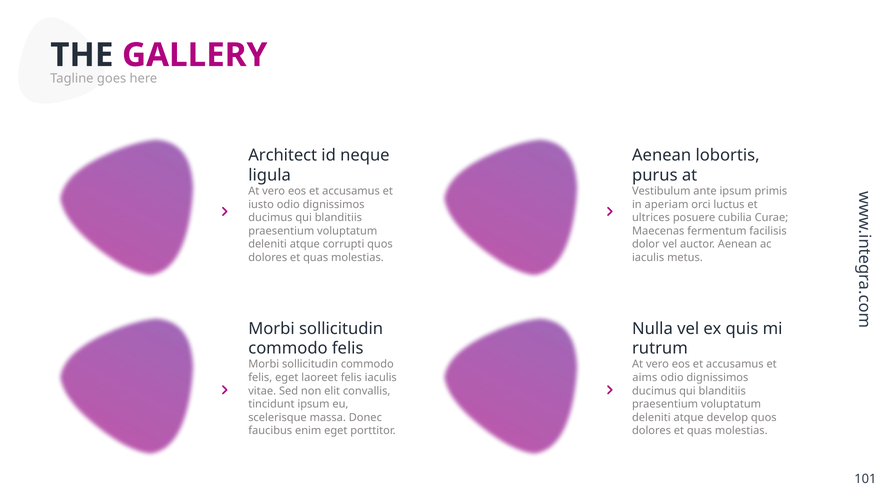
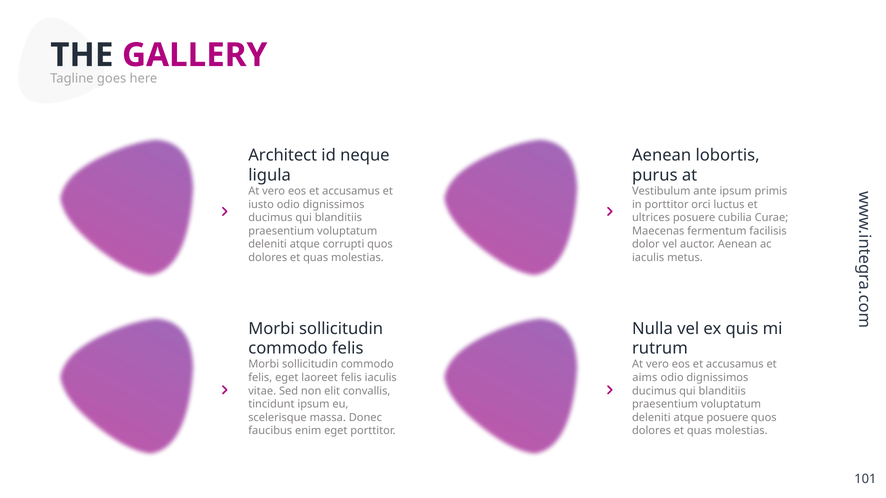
in aperiam: aperiam -> porttitor (667, 205)
atque develop: develop -> posuere (727, 418)
